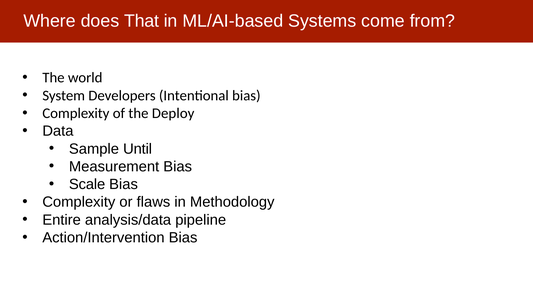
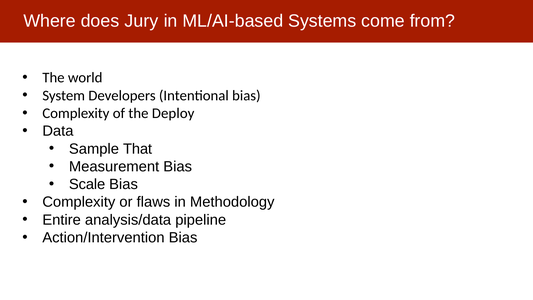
That: That -> Jury (141, 21)
Until: Until -> That (138, 149)
